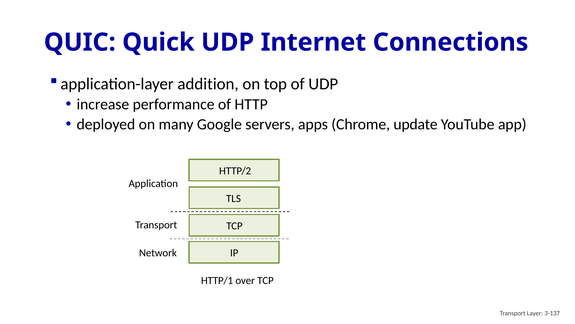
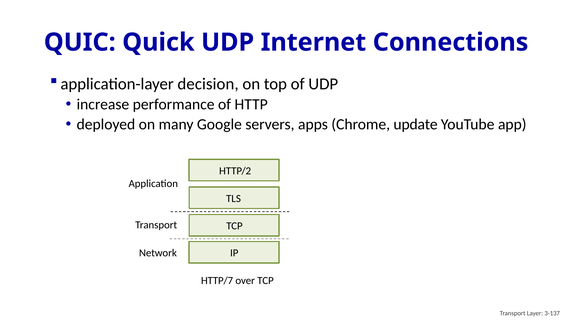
addition: addition -> decision (208, 84)
HTTP/1: HTTP/1 -> HTTP/7 (217, 280)
